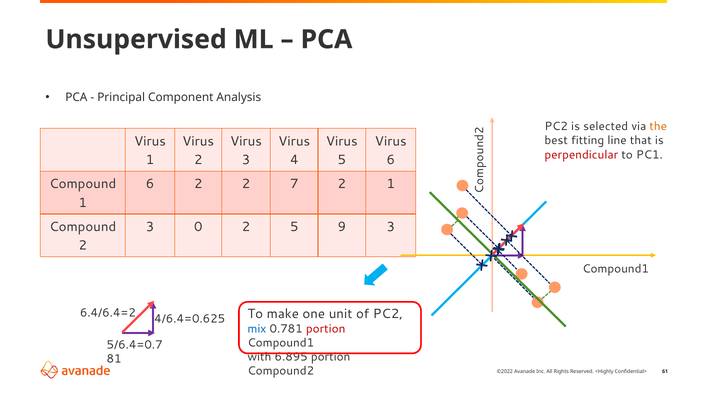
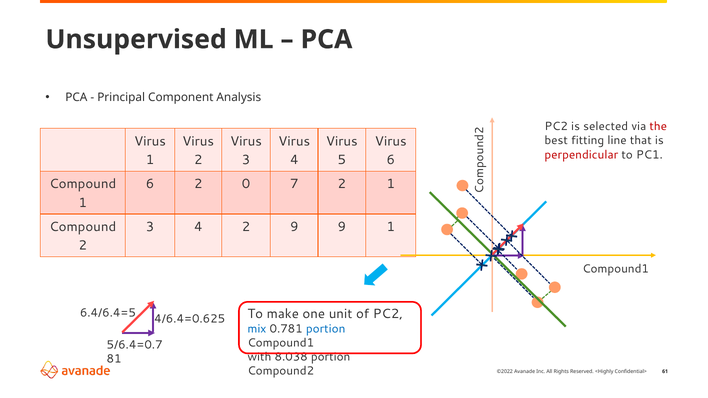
the colour: orange -> red (658, 126)
2 2: 2 -> 0 (246, 184)
3 0: 0 -> 4 (198, 227)
2 5: 5 -> 9 (294, 227)
9 3: 3 -> 1 (391, 227)
6.4/6.4=2: 6.4/6.4=2 -> 6.4/6.4=5 (108, 313)
portion colour: red -> blue (326, 329)
6.895: 6.895 -> 8.038 (291, 357)
